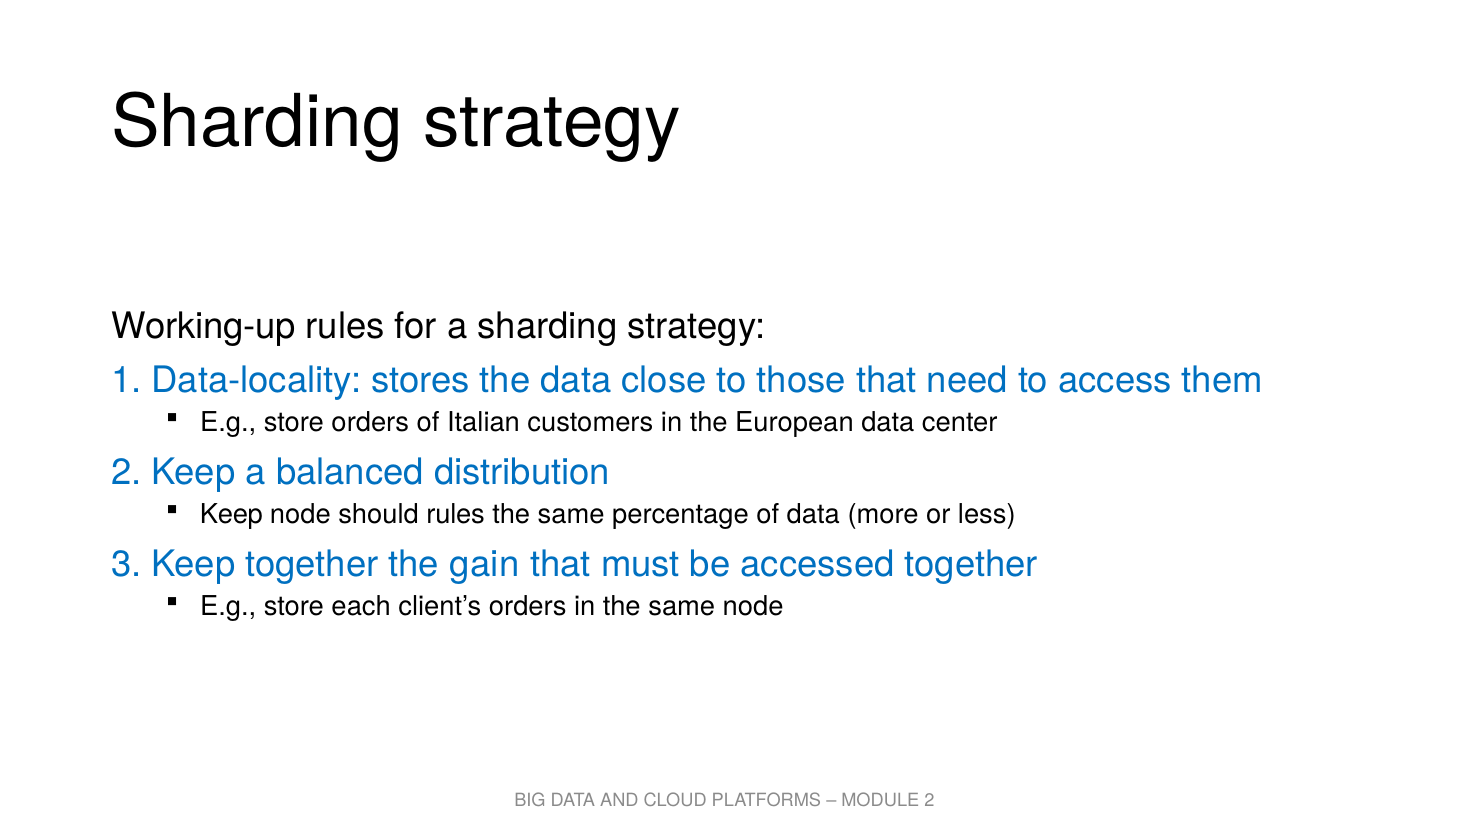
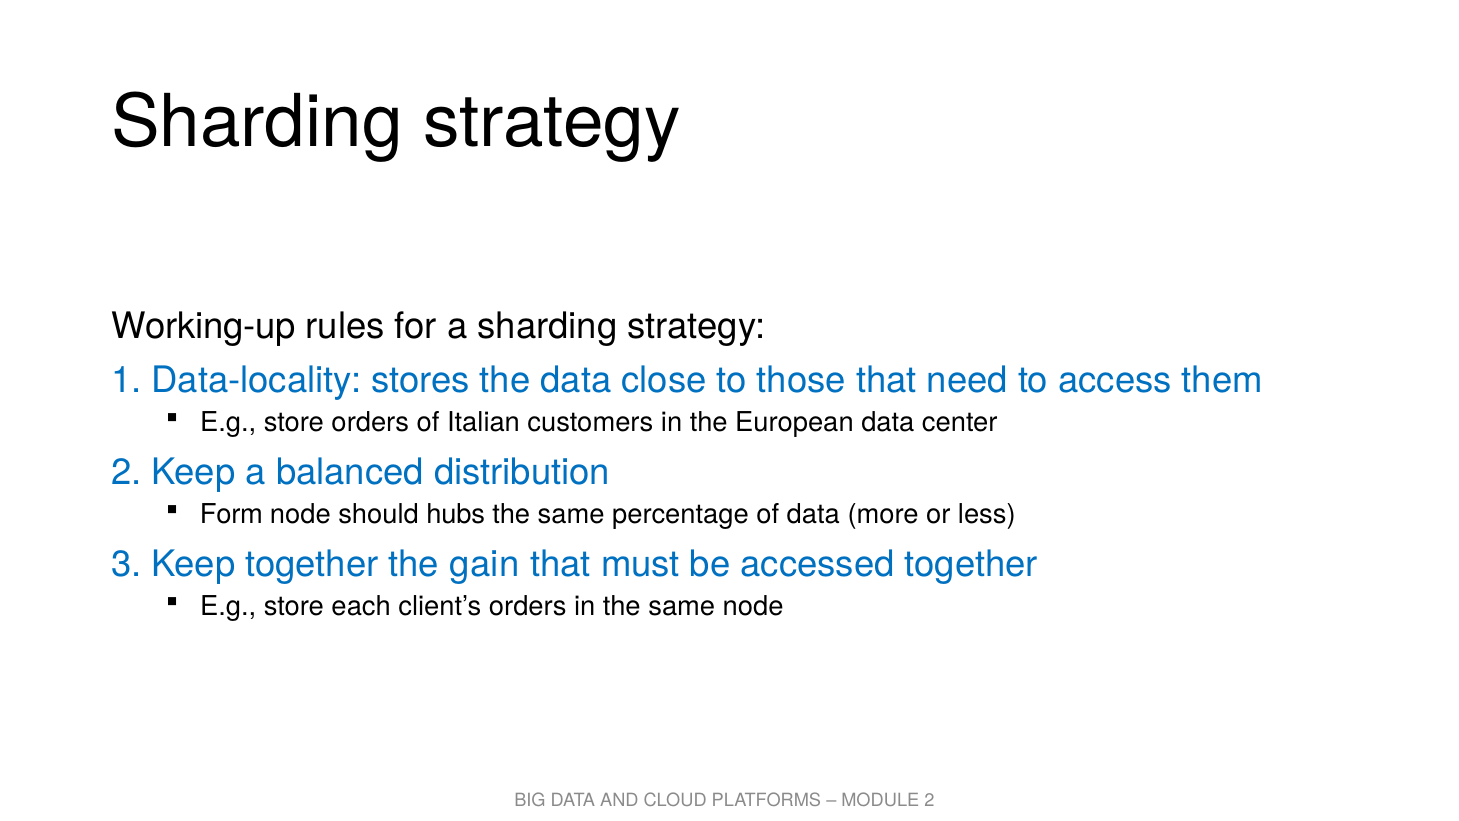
Keep: Keep -> Form (231, 514)
should rules: rules -> hubs (456, 514)
